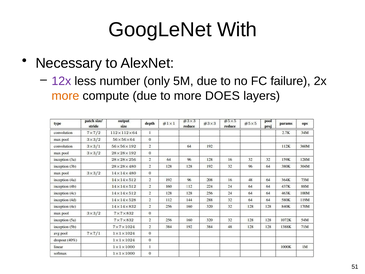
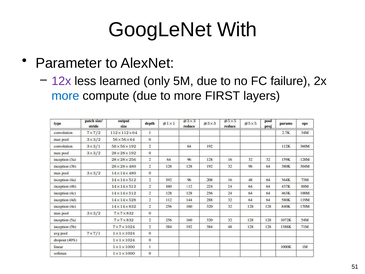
Necessary: Necessary -> Parameter (69, 63)
number: number -> learned (120, 81)
more colour: orange -> blue (65, 96)
DOES: DOES -> FIRST (222, 96)
